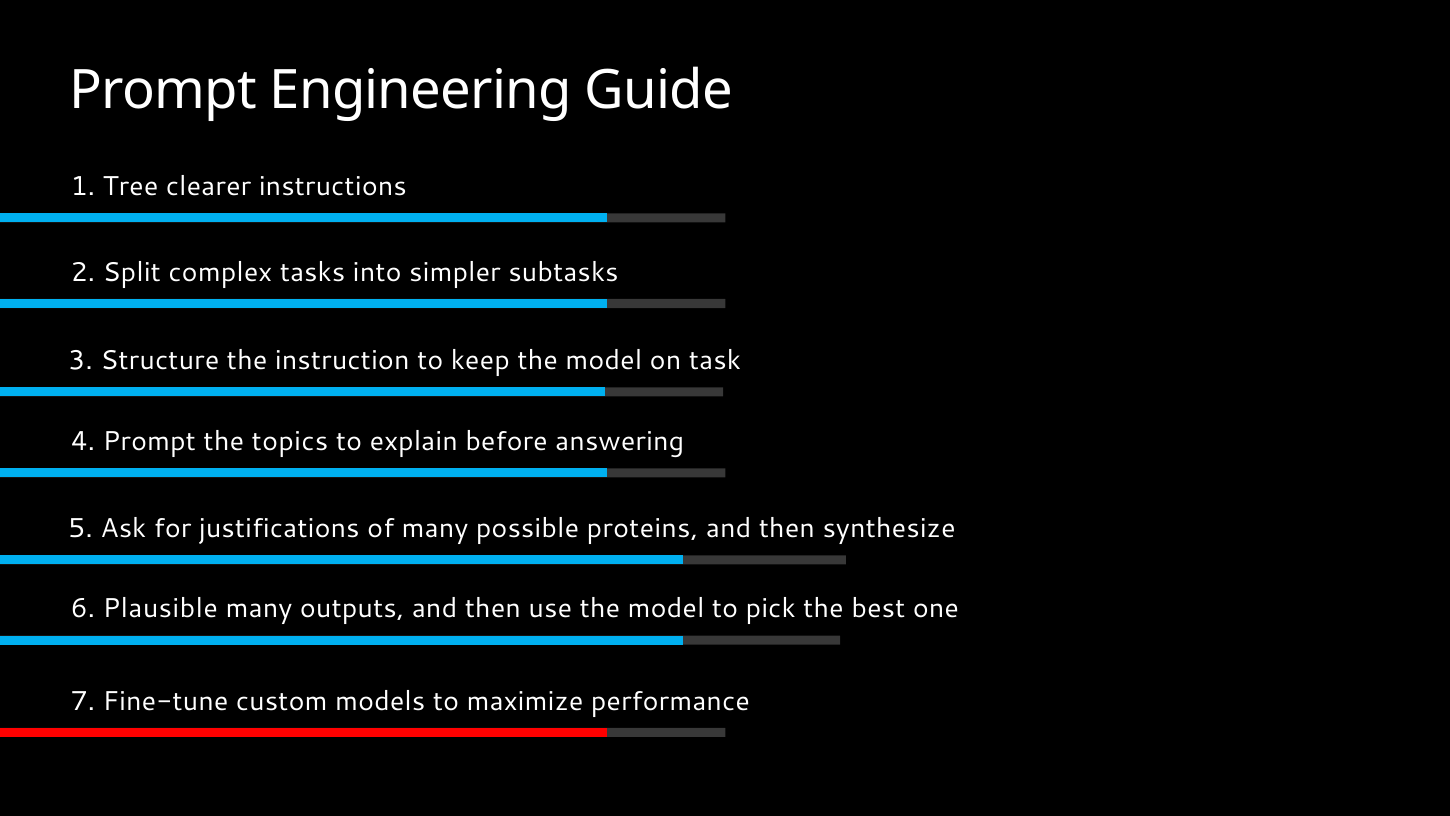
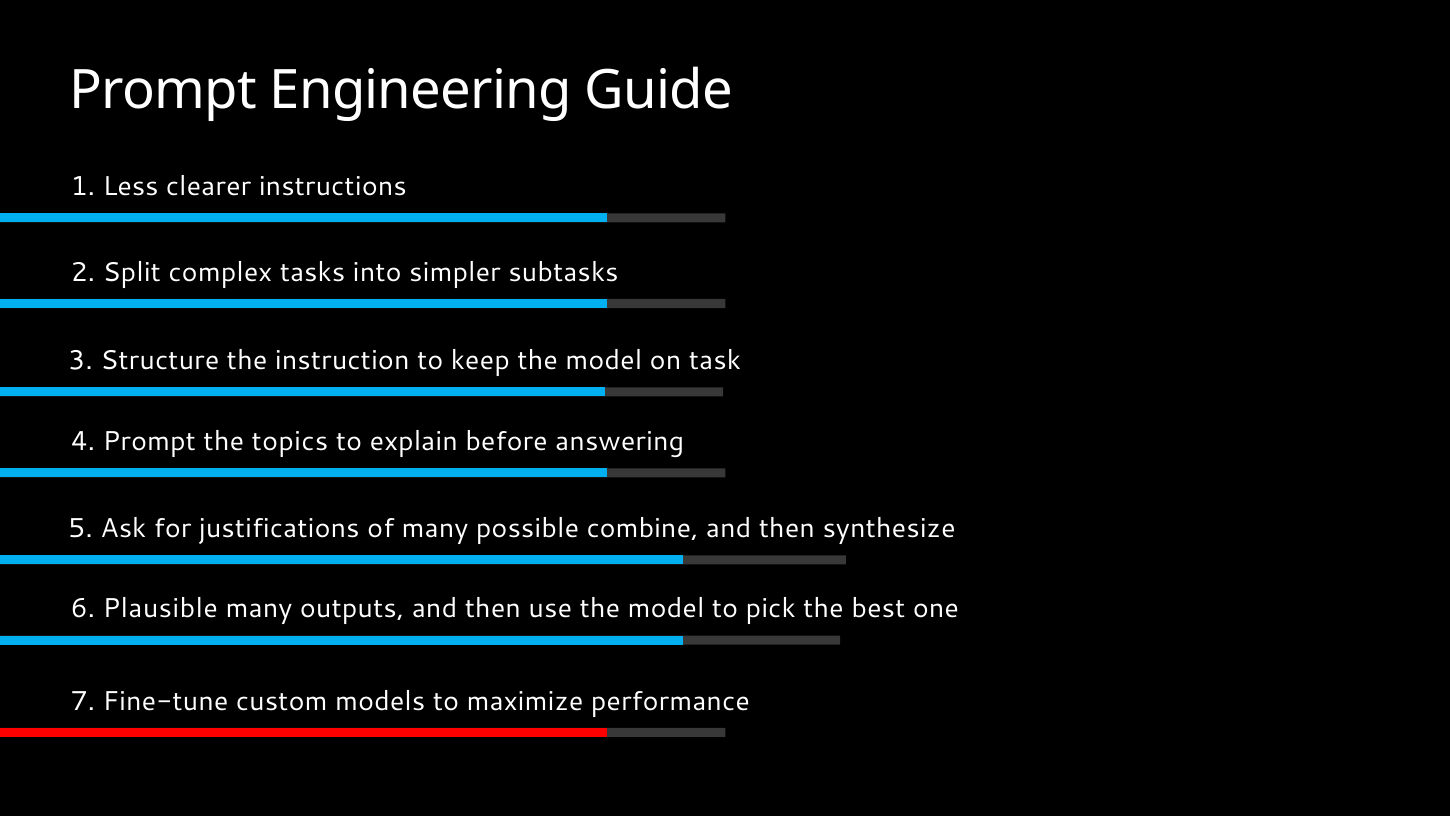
Tree: Tree -> Less (131, 187)
proteins: proteins -> combine (643, 528)
